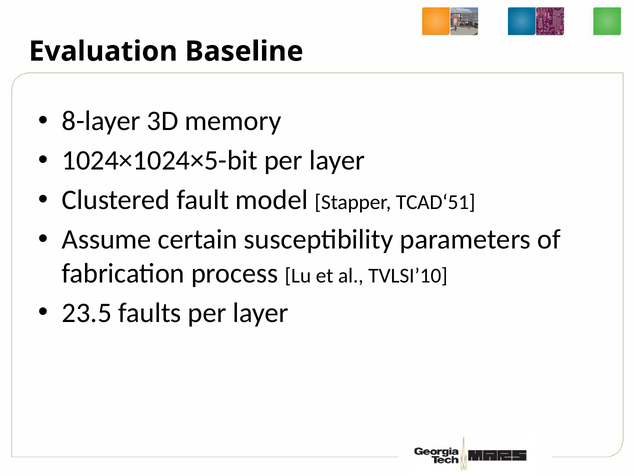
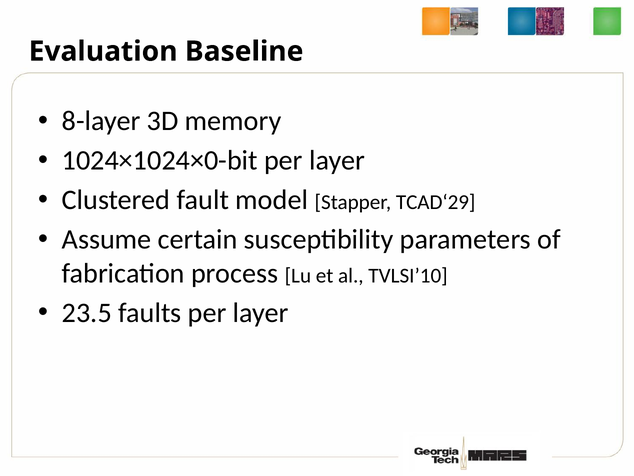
1024×1024×5-bit: 1024×1024×5-bit -> 1024×1024×0-bit (160, 161)
TCAD‘51: TCAD‘51 -> TCAD‘29 (436, 202)
